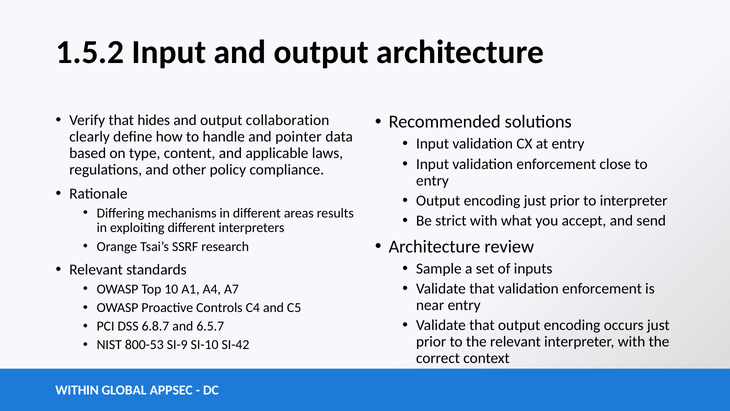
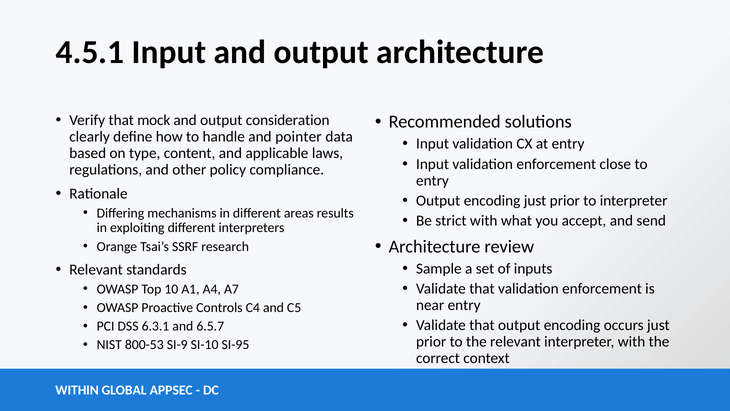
1.5.2: 1.5.2 -> 4.5.1 (90, 52)
hides: hides -> mock (154, 120)
collaboration: collaboration -> consideration (288, 120)
6.8.7: 6.8.7 -> 6.3.1 (155, 326)
SI-42: SI-42 -> SI-95 (235, 345)
